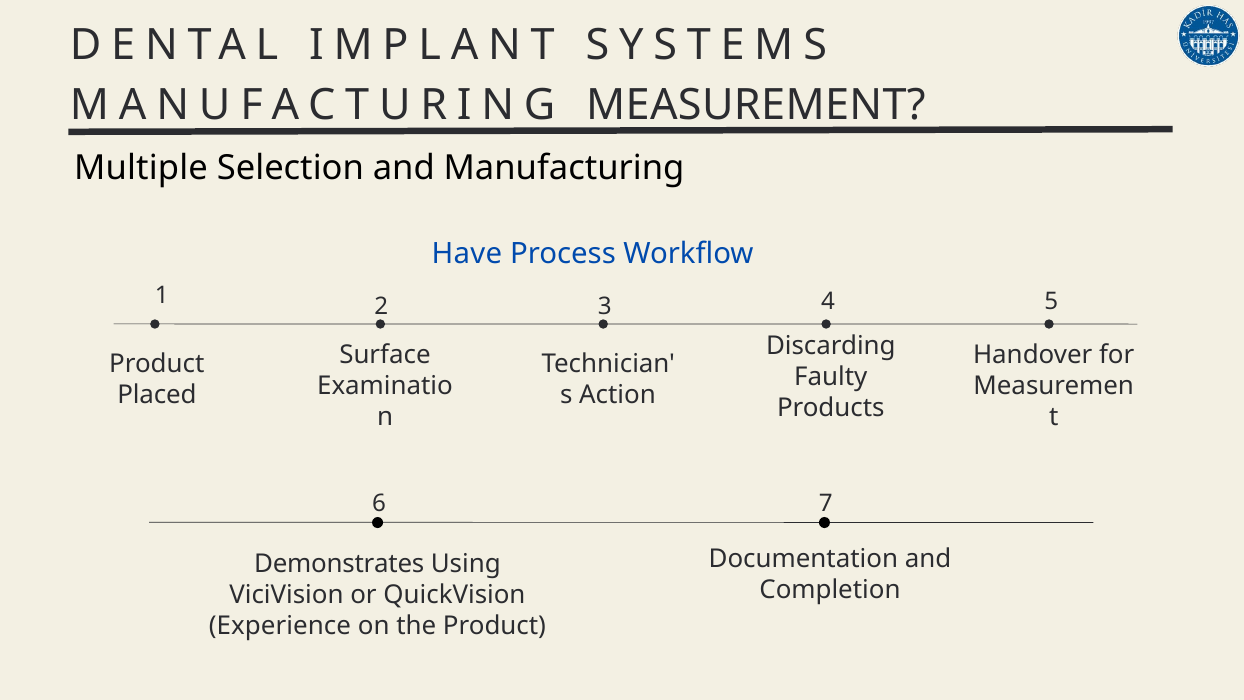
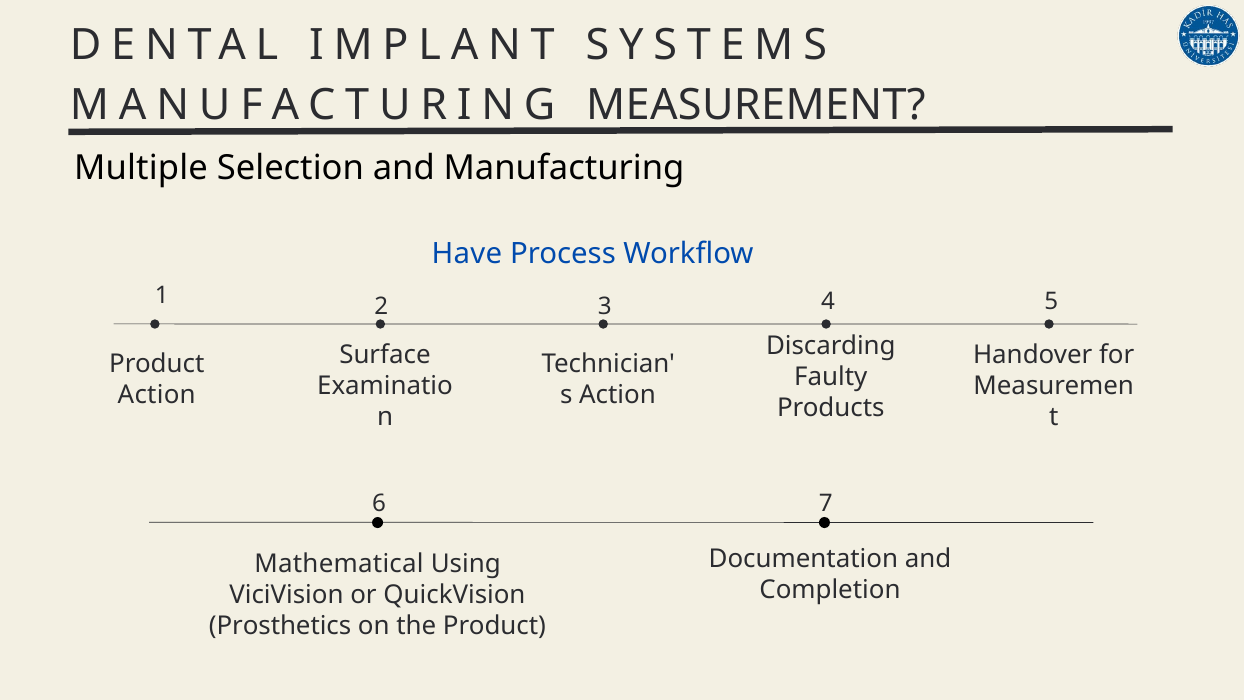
Placed: Placed -> Action (157, 395)
Demonstrates: Demonstrates -> Mathematical (339, 563)
Experience: Experience -> Prosthetics (280, 626)
